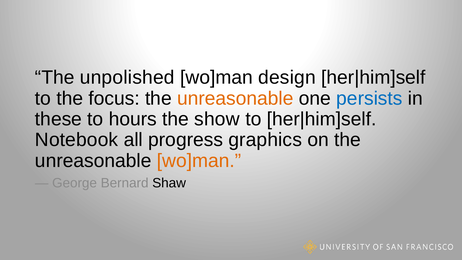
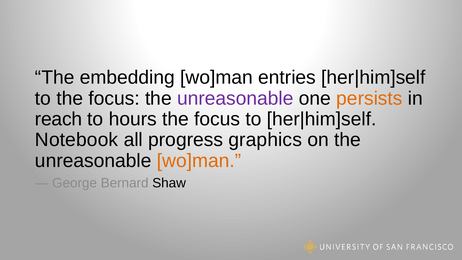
unpolished: unpolished -> embedding (127, 78)
design: design -> entries (287, 78)
unreasonable colour: orange -> purple (235, 98)
persists colour: blue -> orange (369, 98)
these: these -> reach (59, 119)
show: show -> focus (217, 119)
